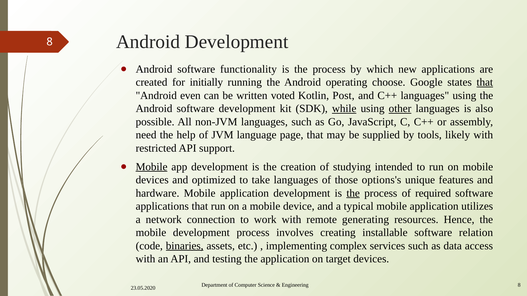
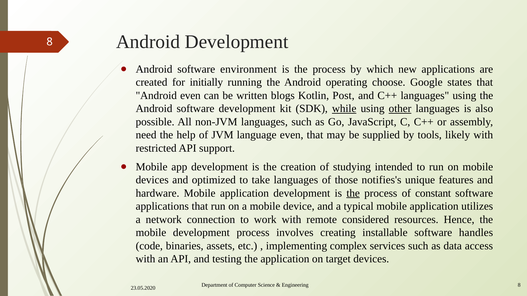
functionality: functionality -> environment (248, 69)
that underline: present -> none (485, 82)
voted: voted -> blogs (283, 96)
language page: page -> even (292, 135)
Mobile underline: present -> none (152, 167)
options's: options's -> notifies's (382, 180)
required: required -> constant (433, 193)
generating: generating -> considered (366, 220)
relation: relation -> handles (476, 233)
binaries underline: present -> none (185, 246)
